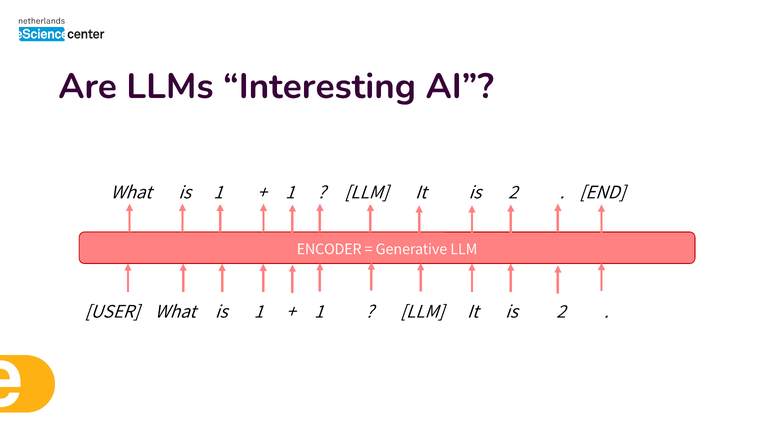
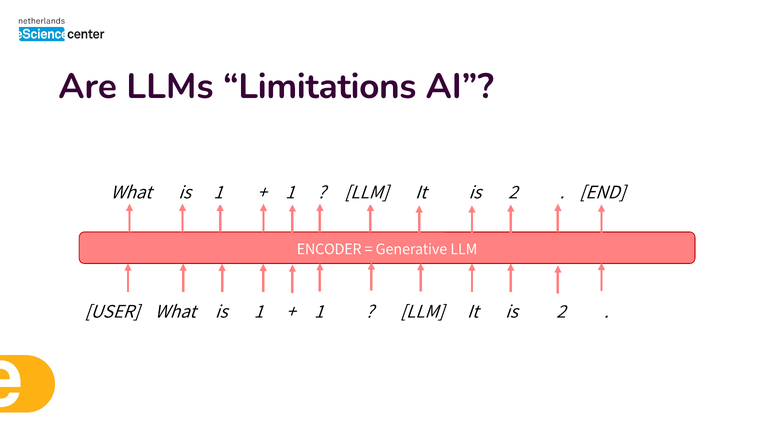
Interesting: Interesting -> Limitations (320, 86)
